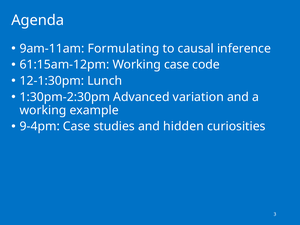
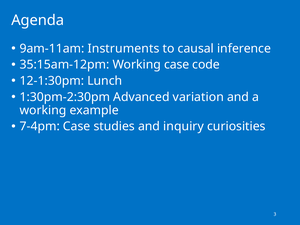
Formulating: Formulating -> Instruments (124, 48)
61:15am-12pm: 61:15am-12pm -> 35:15am-12pm (65, 65)
9-4pm: 9-4pm -> 7-4pm (40, 126)
hidden: hidden -> inquiry (184, 126)
